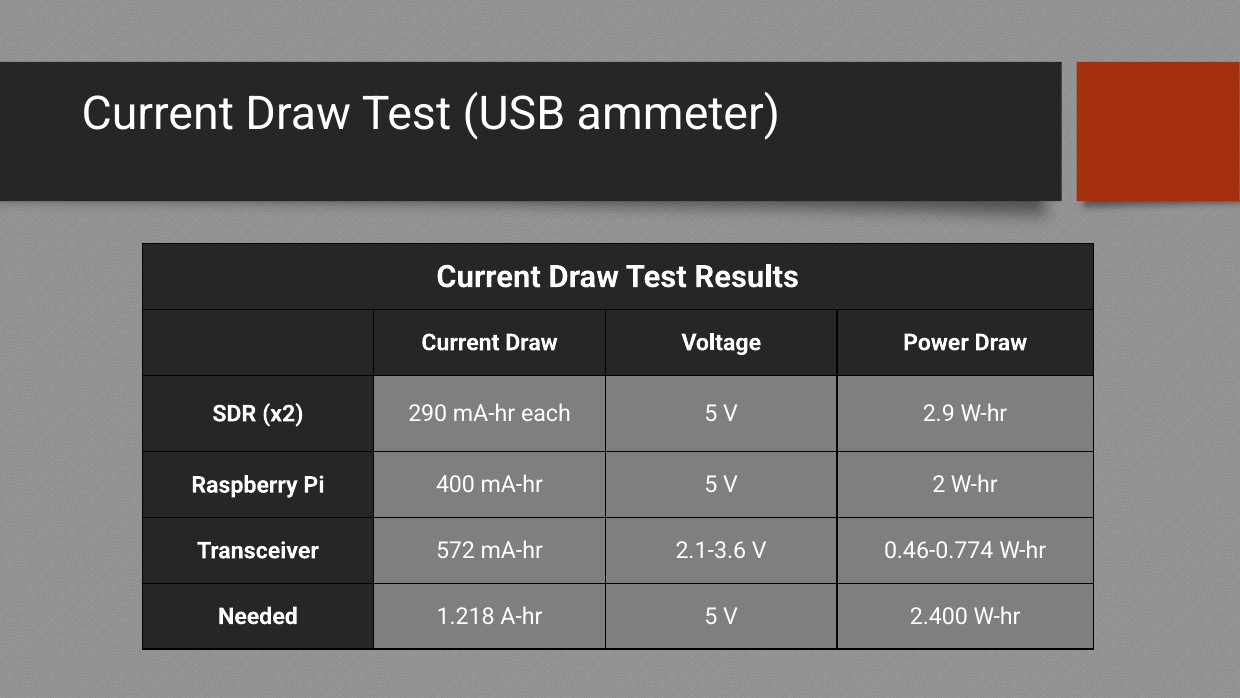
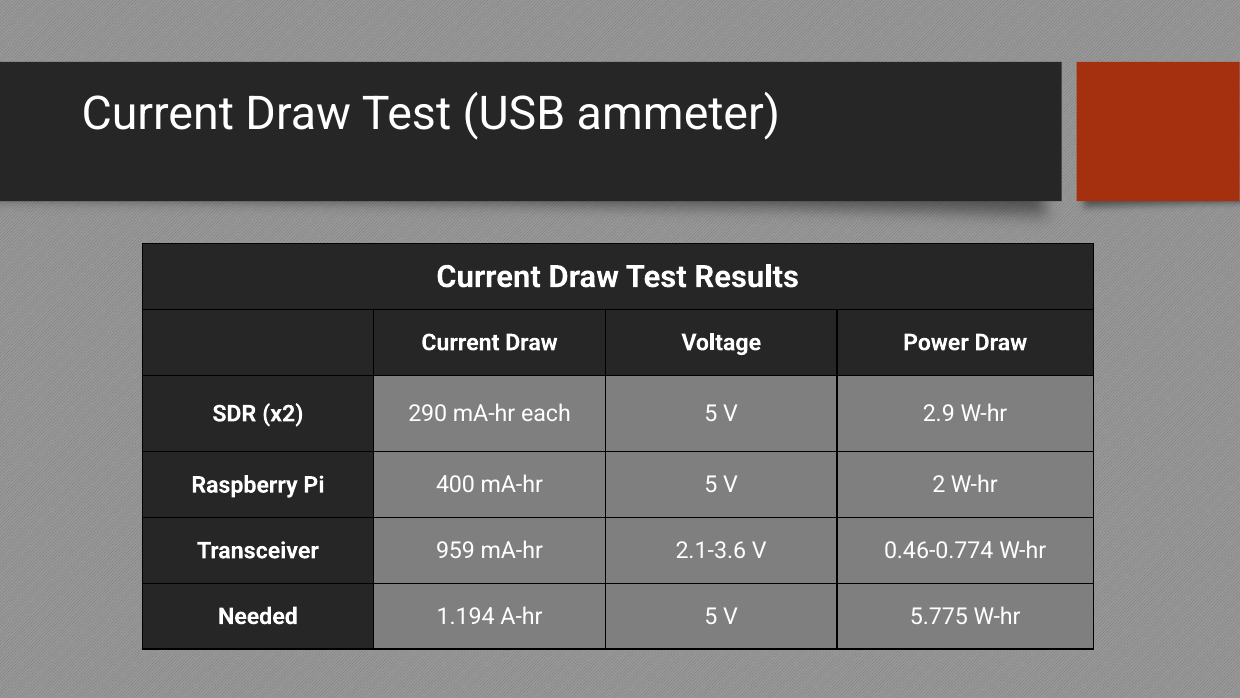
572: 572 -> 959 (455, 550)
1.218: 1.218 -> 1.194 (466, 616)
2.400: 2.400 -> 5.775 (939, 616)
